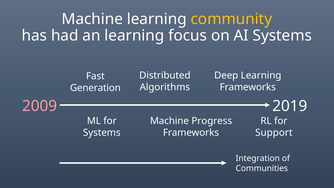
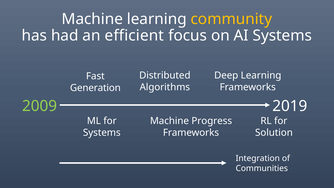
an learning: learning -> efficient (134, 36)
2009 colour: pink -> light green (40, 106)
Support: Support -> Solution (274, 132)
